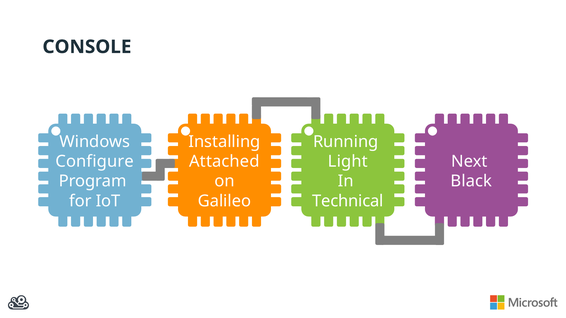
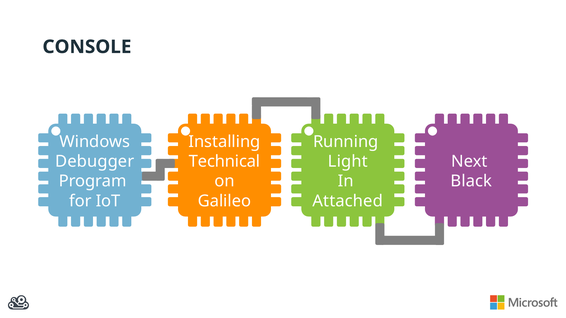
Configure: Configure -> Debugger (95, 162)
Attached: Attached -> Technical (225, 162)
Technical: Technical -> Attached (348, 201)
